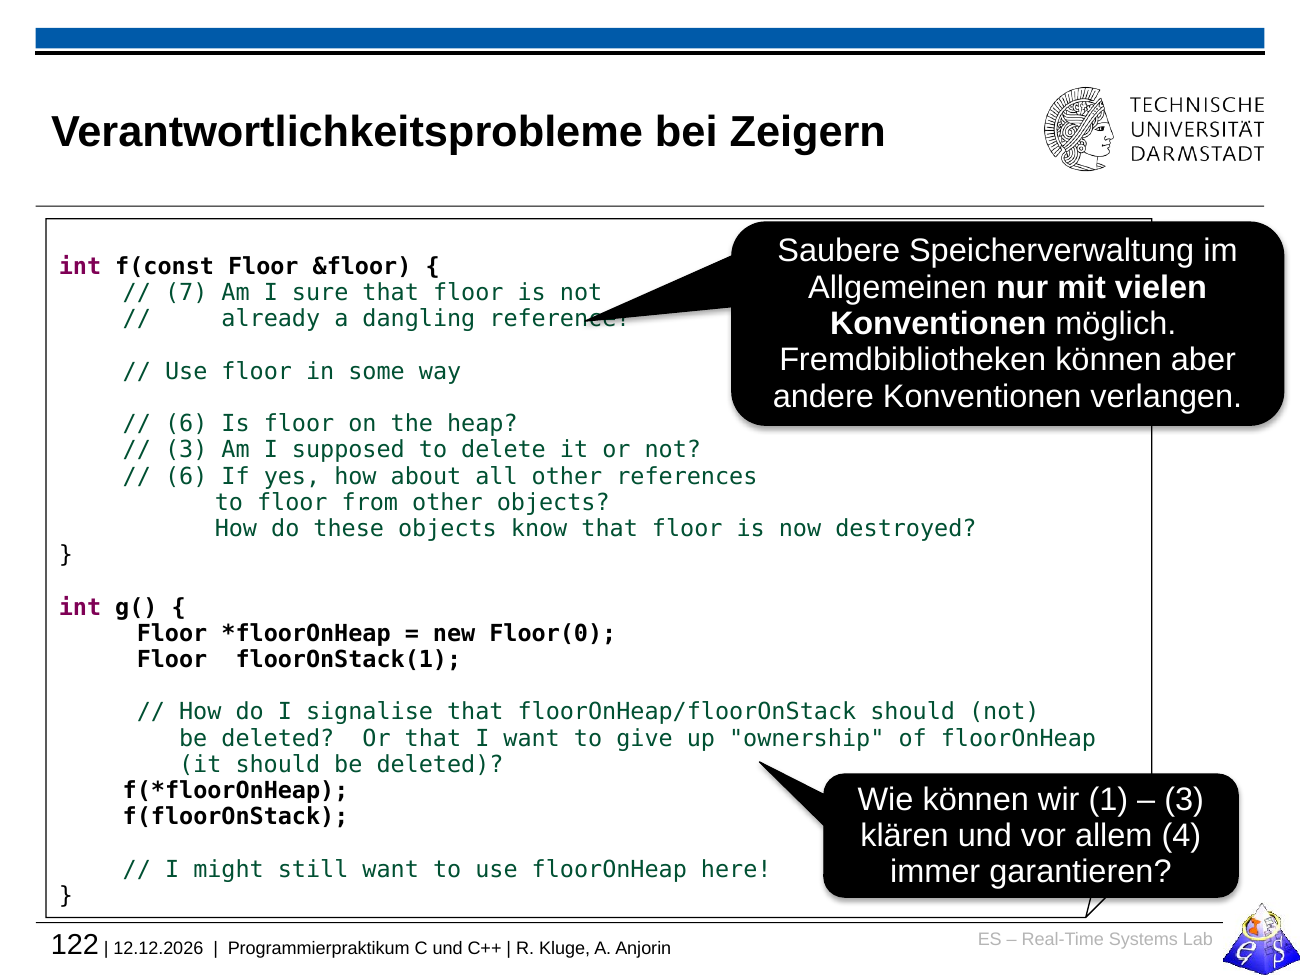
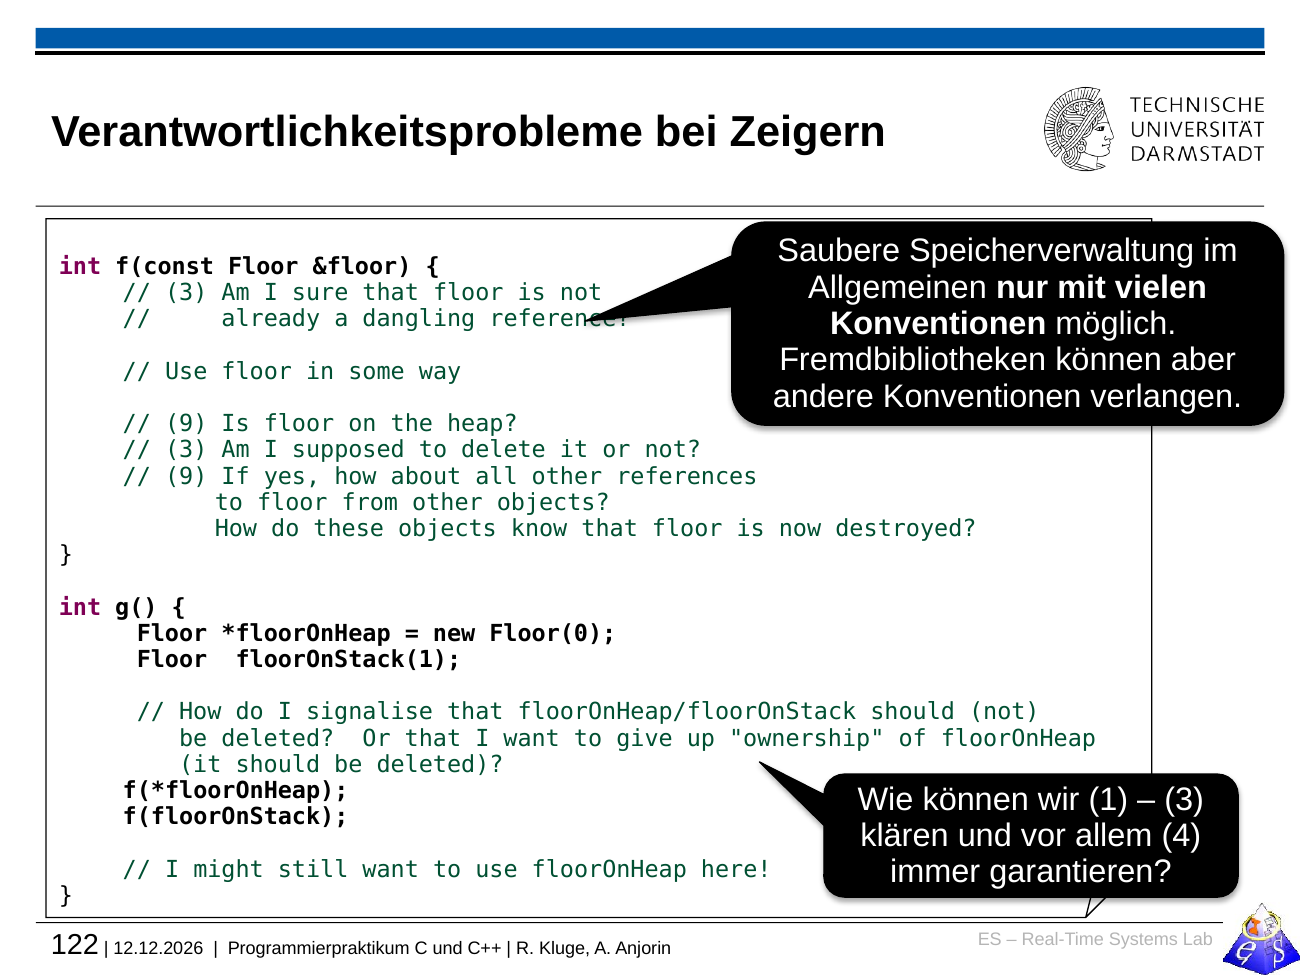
7: 7 -> 3 (186, 293)
6: 6 -> 9 (186, 424)
6: 6 -> 9 (186, 476)
